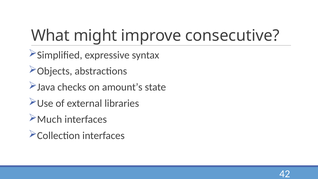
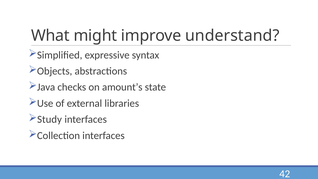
consecutive: consecutive -> understand (232, 36)
Much: Much -> Study (50, 119)
